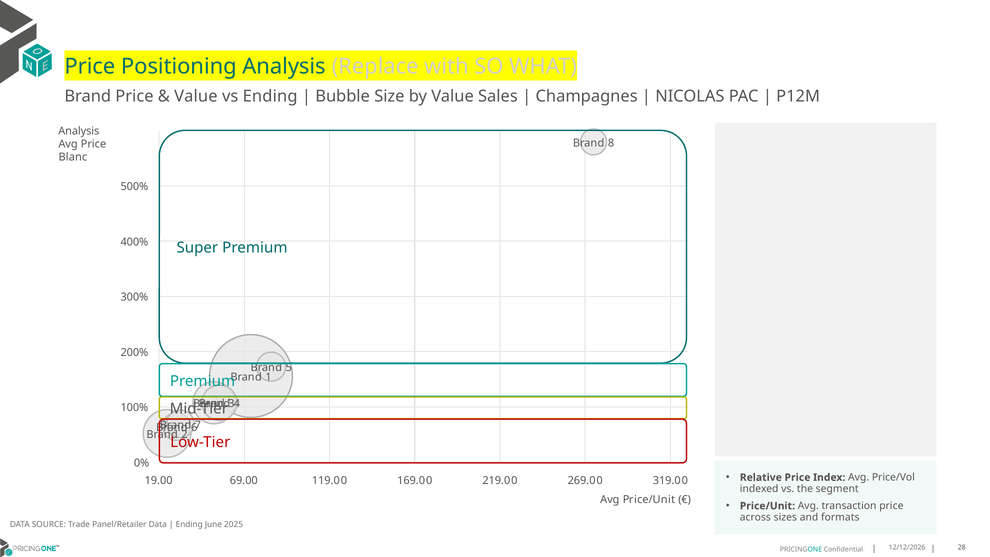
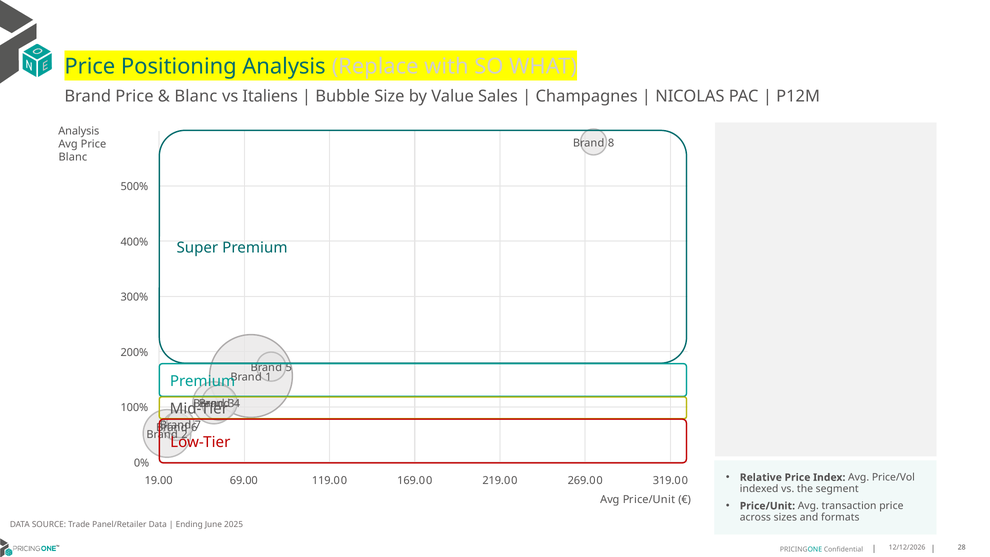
Value: Value -> Blanc (196, 97)
vs Ending: Ending -> Italiens (270, 97)
